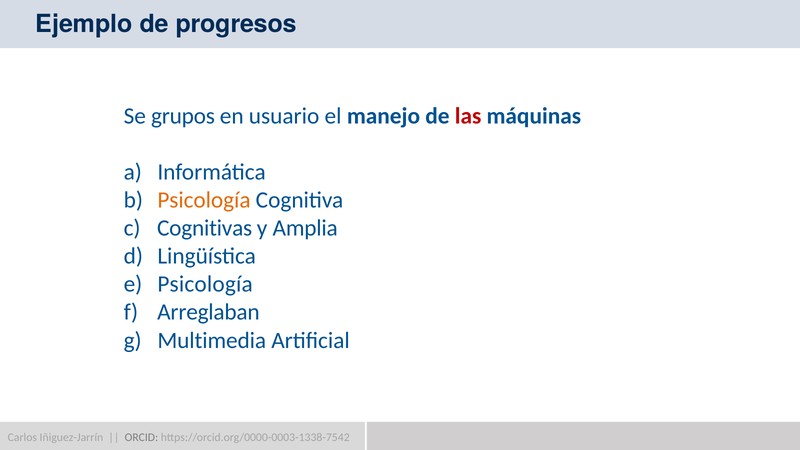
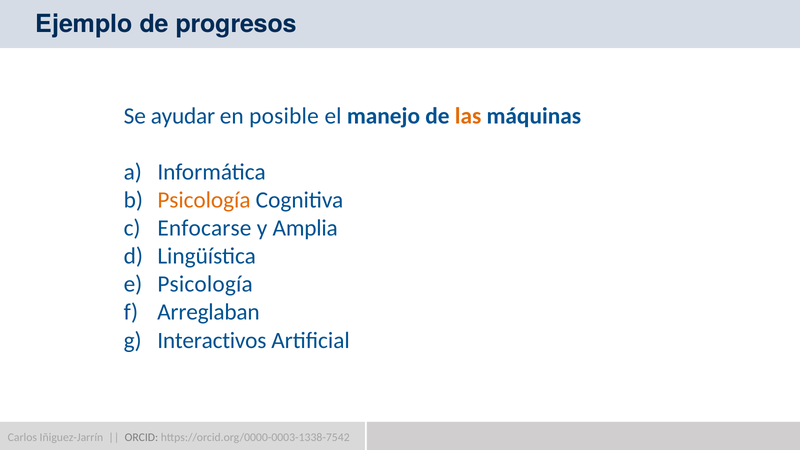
grupos: grupos -> ayudar (183, 116)
usuario: usuario -> posible (284, 116)
las colour: red -> orange (468, 116)
Cognitivas: Cognitivas -> Enfocarse (204, 228)
Multimedia: Multimedia -> Interactivos (212, 340)
